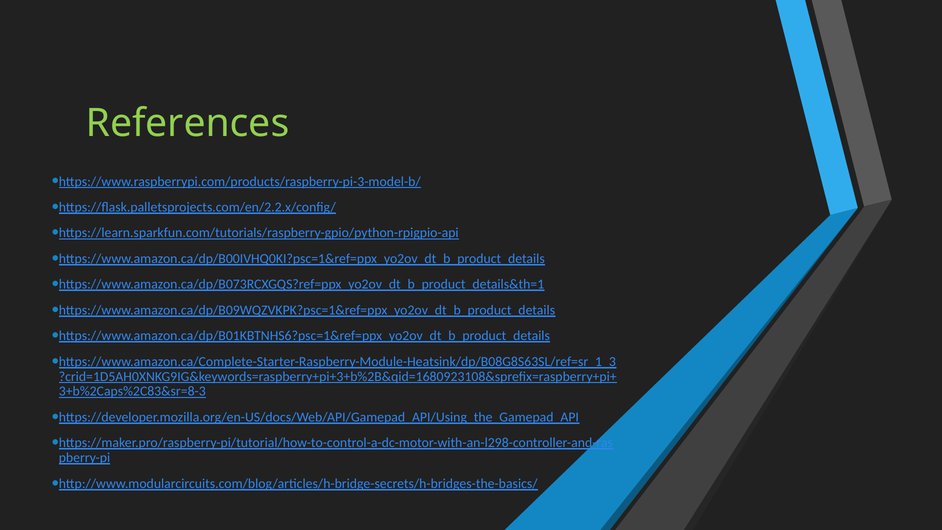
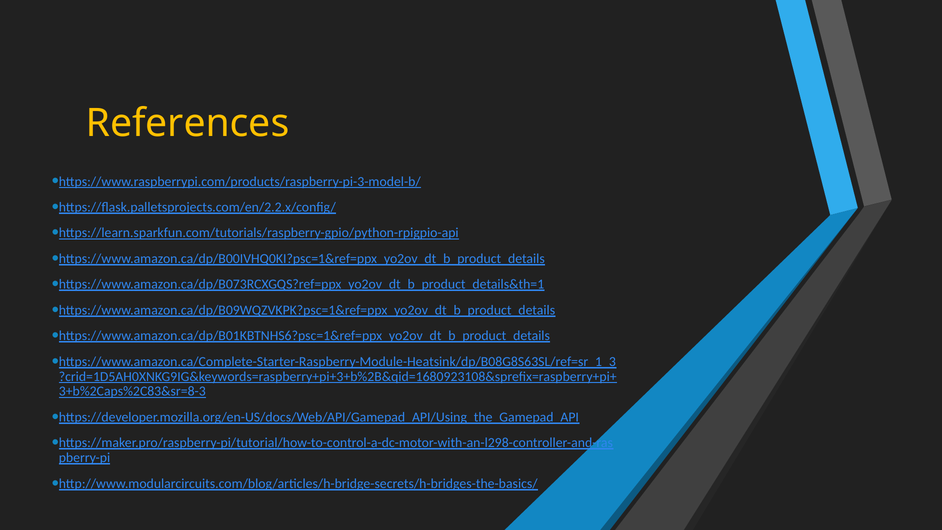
References colour: light green -> yellow (188, 123)
